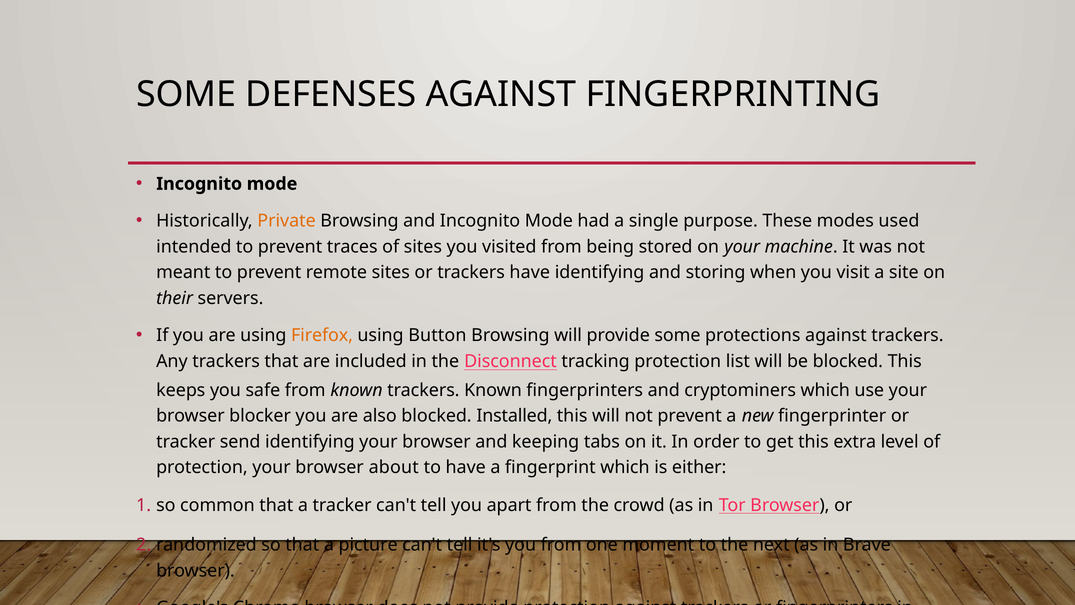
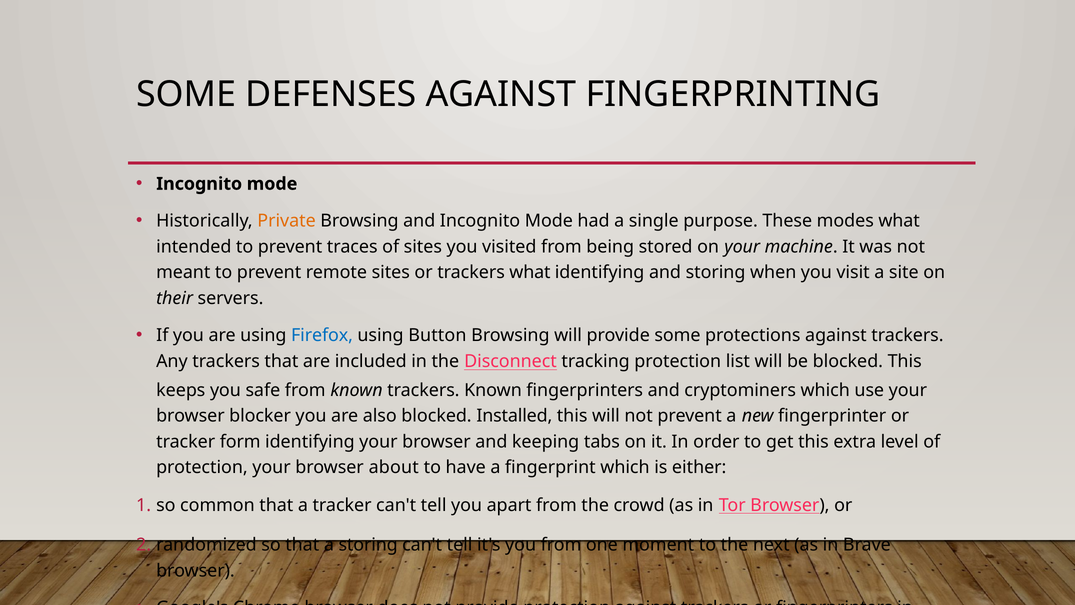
modes used: used -> what (899, 221)
trackers have: have -> what (530, 272)
Firefox colour: orange -> blue (322, 335)
send: send -> form (240, 442)
a picture: picture -> storing (368, 545)
